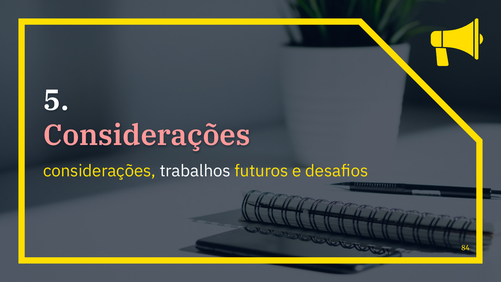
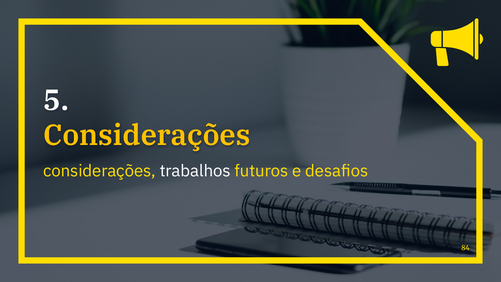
Considerações colour: pink -> yellow (147, 135)
